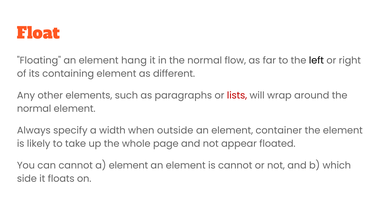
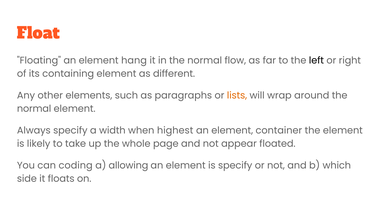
lists colour: red -> orange (237, 96)
outside: outside -> highest (175, 131)
can cannot: cannot -> coding (76, 166)
a element: element -> allowing (128, 166)
is cannot: cannot -> specify (235, 166)
